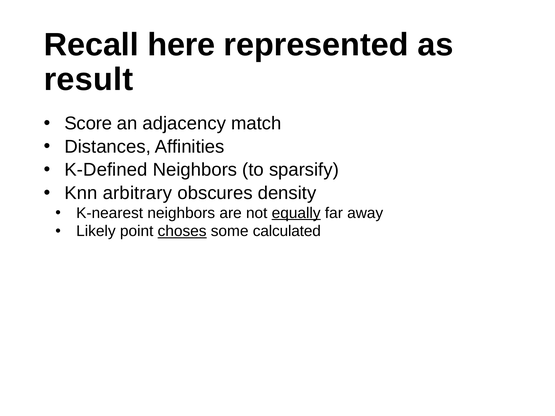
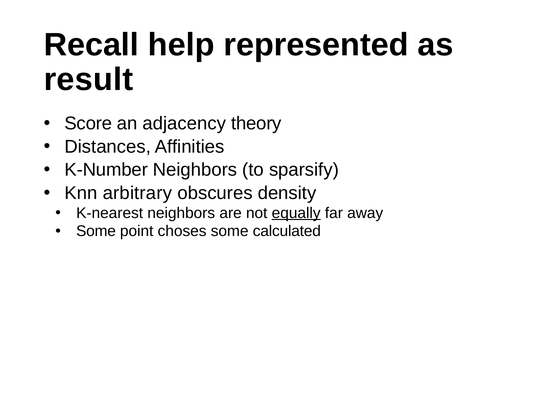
here: here -> help (181, 45)
match: match -> theory (256, 123)
K-Defined: K-Defined -> K-Number (106, 170)
Likely: Likely -> Some (96, 231)
choses underline: present -> none (182, 231)
